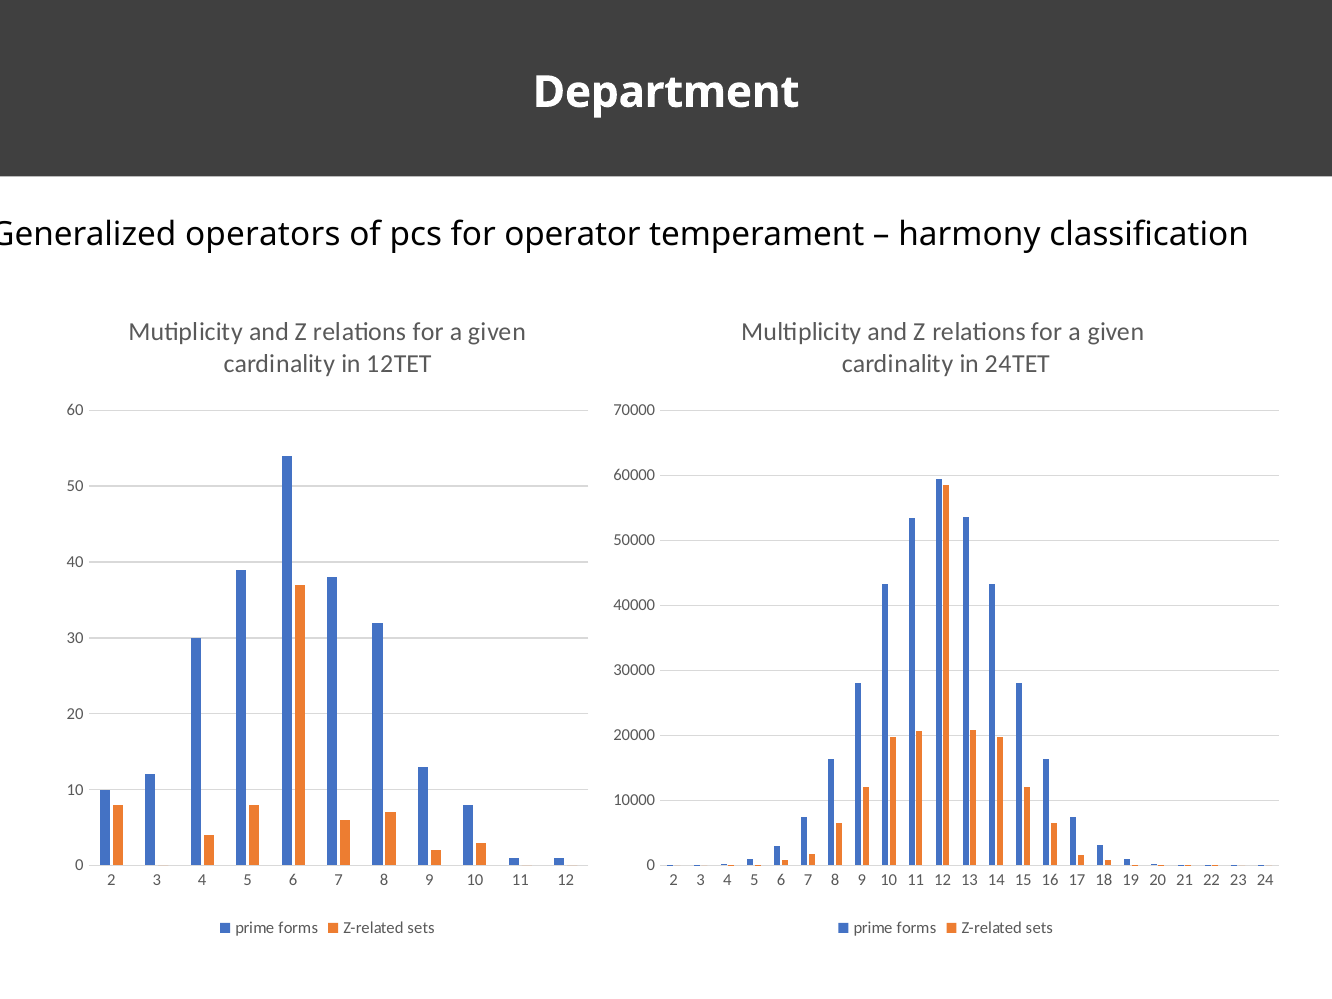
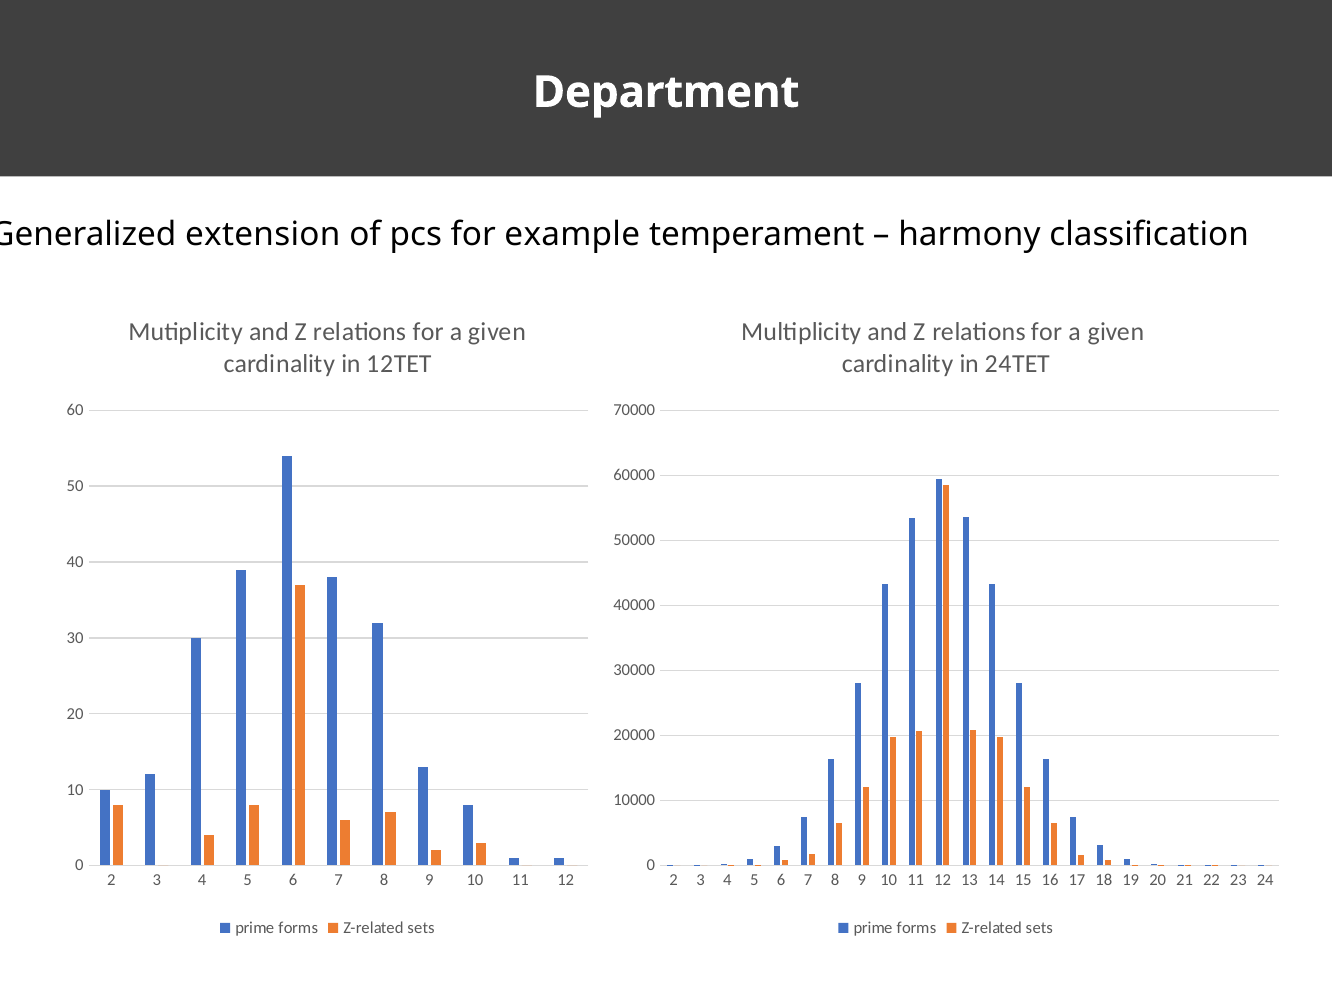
operators: operators -> extension (263, 235)
operator: operator -> example (572, 235)
